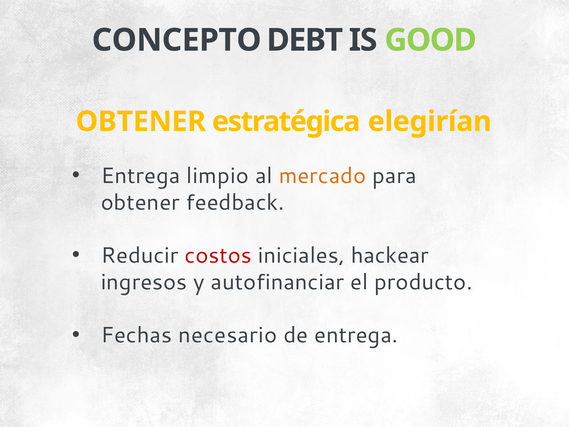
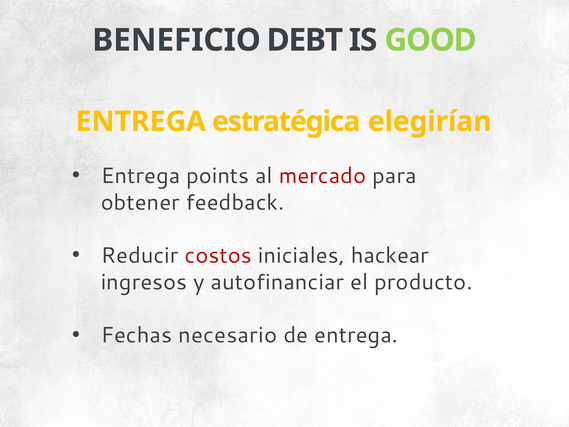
CONCEPTO: CONCEPTO -> BENEFICIO (177, 40)
OBTENER: OBTENER -> ENTREGA (141, 122)
limpio: limpio -> points (218, 176)
mercado colour: orange -> red (322, 176)
